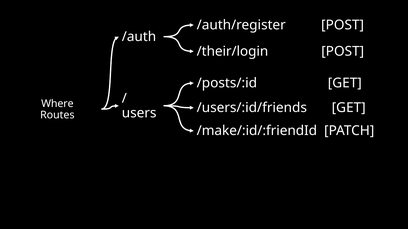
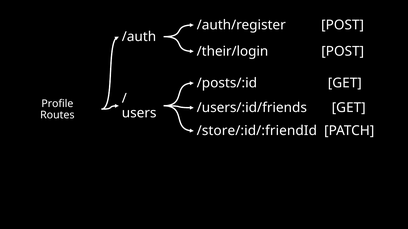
Where: Where -> Profile (57, 104)
/make/:id/:friendId: /make/:id/:friendId -> /store/:id/:friendId (257, 131)
